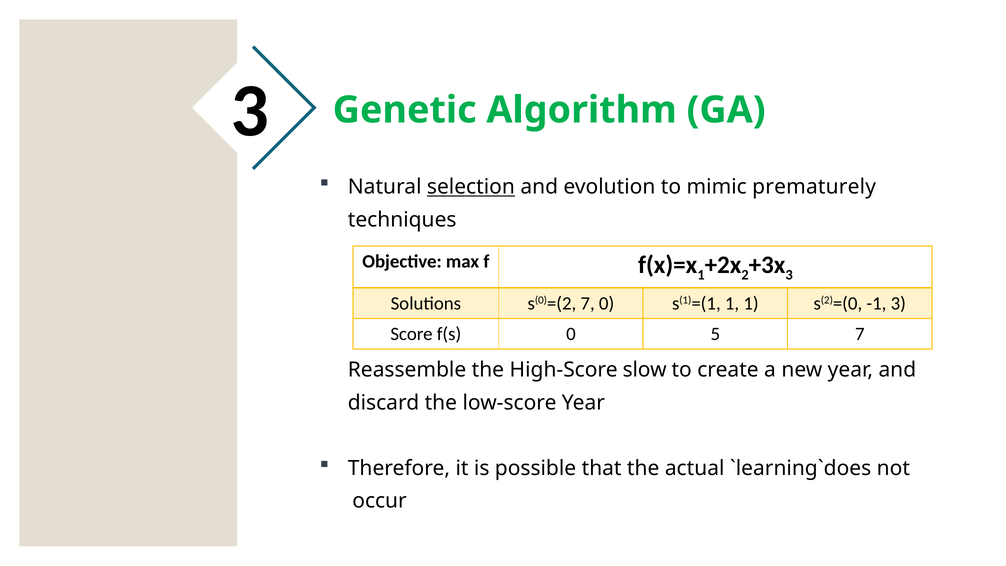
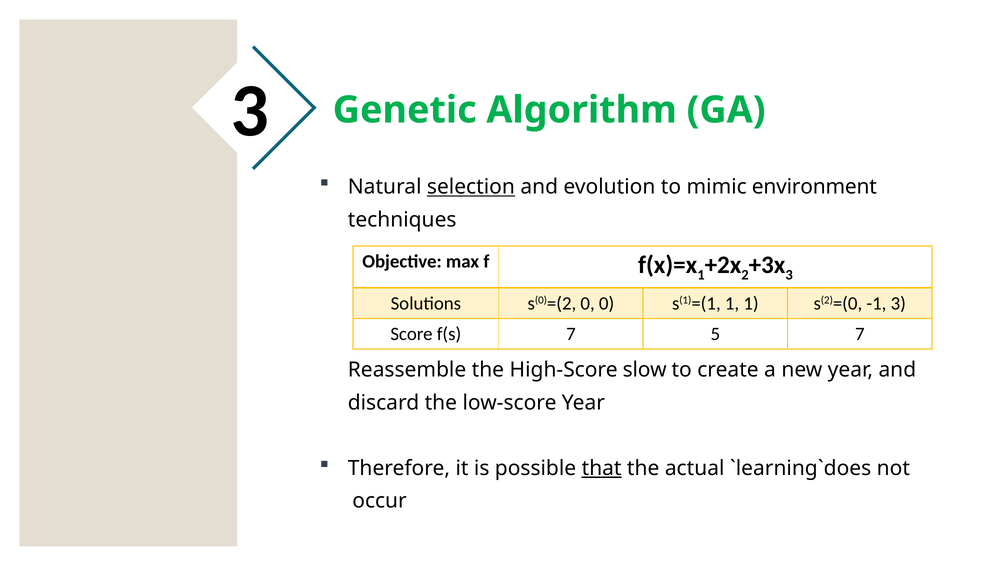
prematurely: prematurely -> environment (814, 187)
s(0)=(2 7: 7 -> 0 (588, 303)
f(s 0: 0 -> 7 (571, 334)
that underline: none -> present (602, 468)
